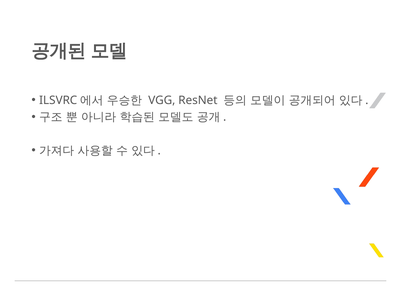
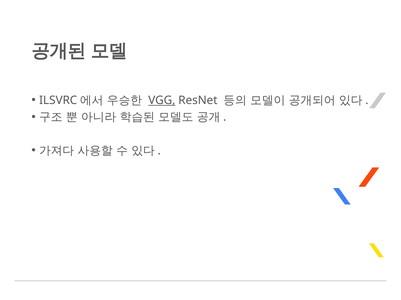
VGG underline: none -> present (162, 100)
